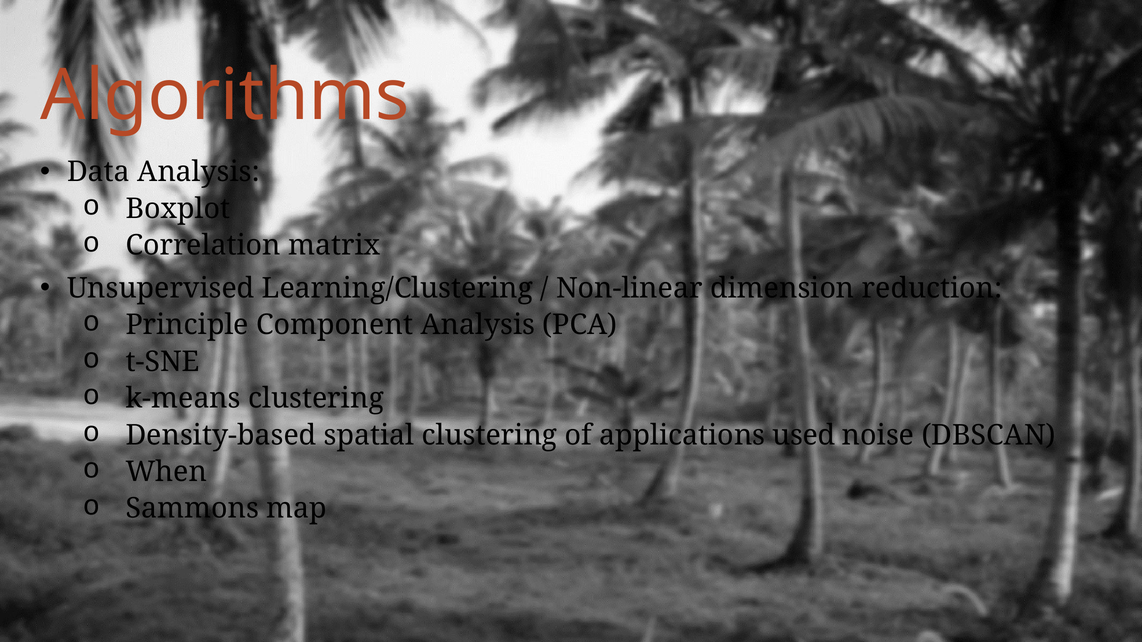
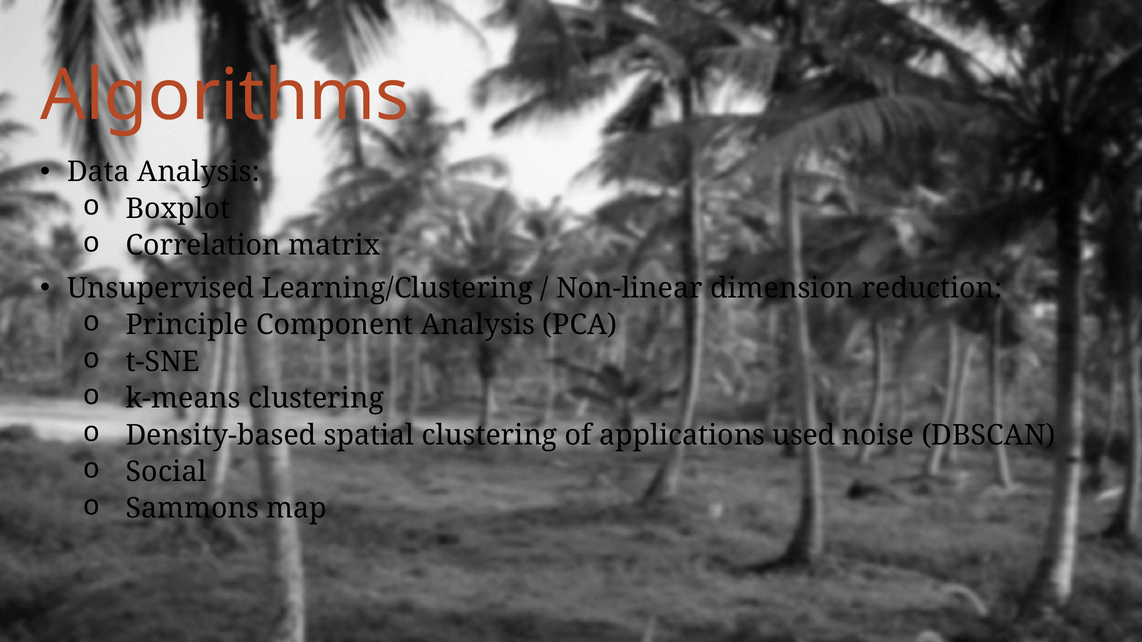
When: When -> Social (166, 472)
